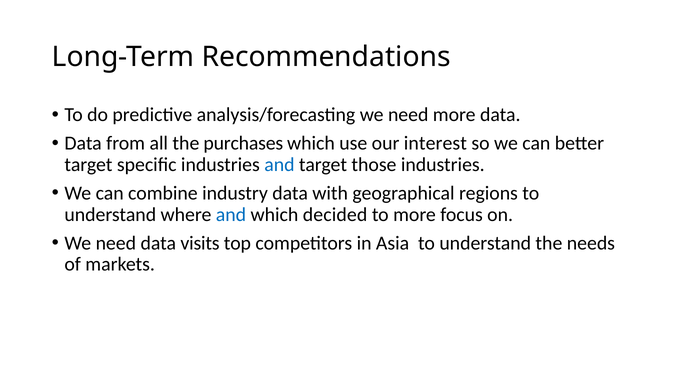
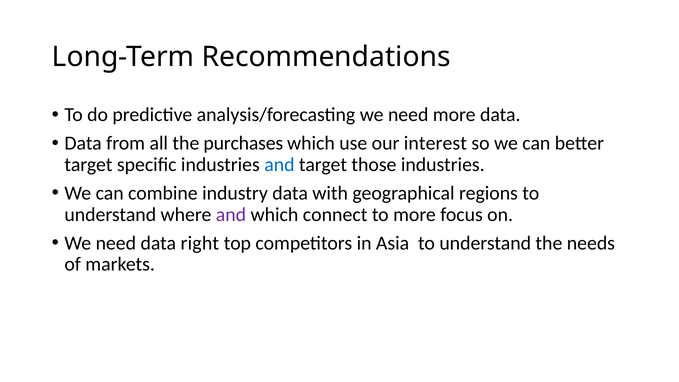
and colour: blue -> purple (231, 215)
decided: decided -> connect (335, 215)
visits: visits -> right (200, 243)
